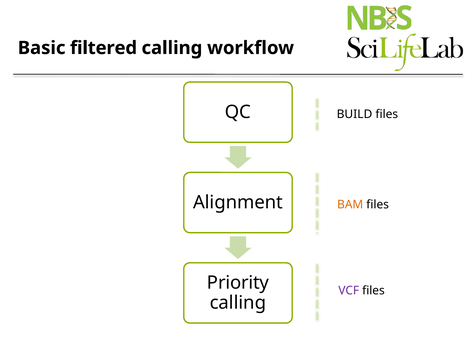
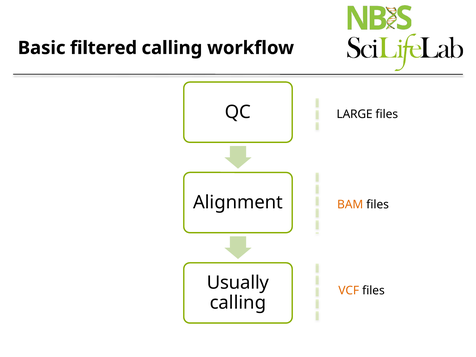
BUILD: BUILD -> LARGE (355, 114)
Priority: Priority -> Usually (238, 283)
VCF colour: purple -> orange (349, 291)
